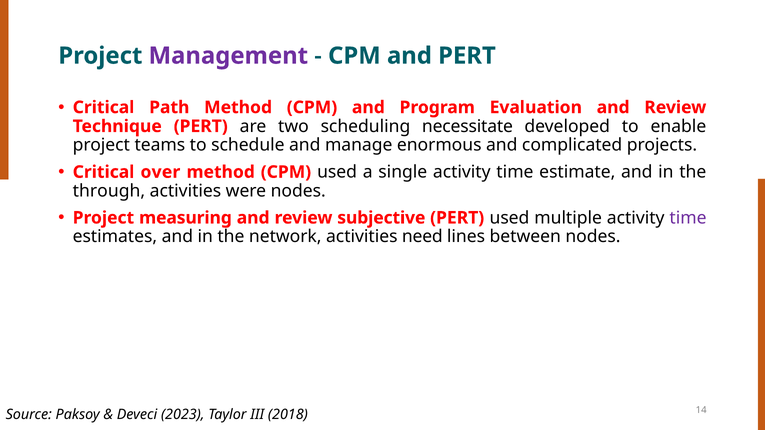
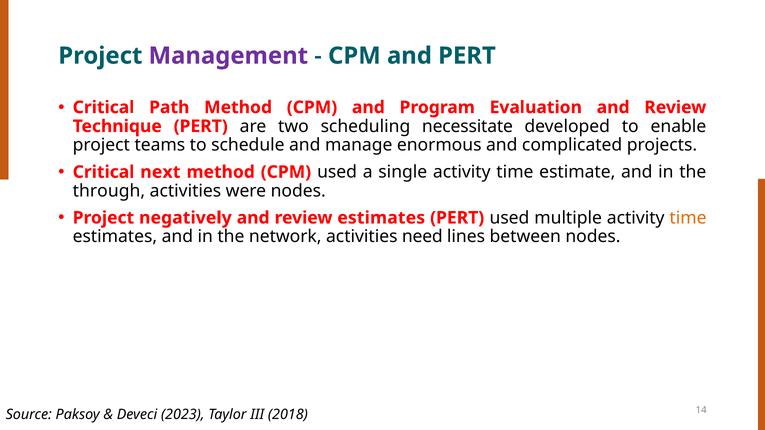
over: over -> next (160, 172)
measuring: measuring -> negatively (185, 218)
review subjective: subjective -> estimates (381, 218)
time colour: purple -> orange (688, 218)
